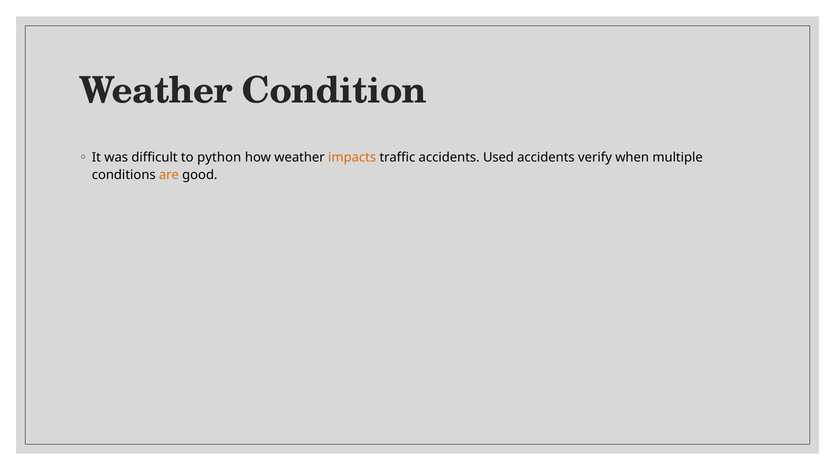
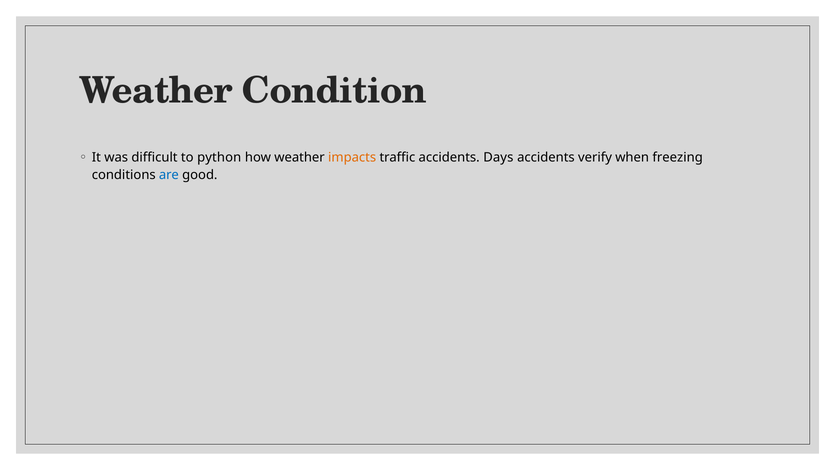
Used: Used -> Days (498, 157)
multiple: multiple -> freezing (678, 157)
are colour: orange -> blue (169, 175)
